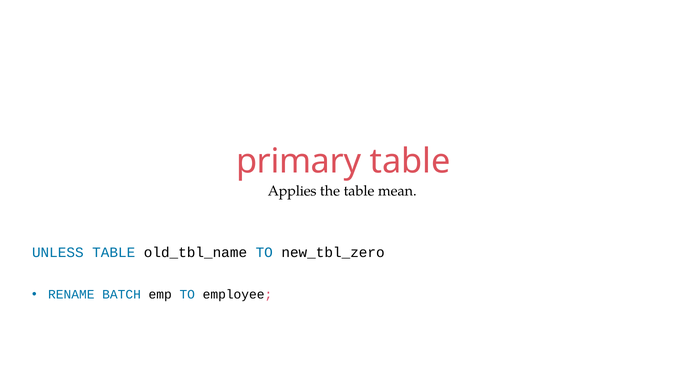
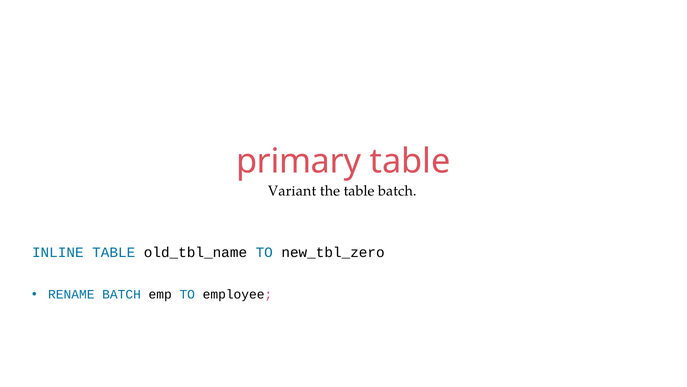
Applies: Applies -> Variant (292, 191)
table mean: mean -> batch (397, 191)
UNLESS: UNLESS -> INLINE (58, 252)
